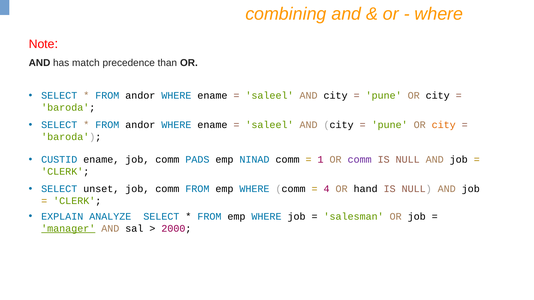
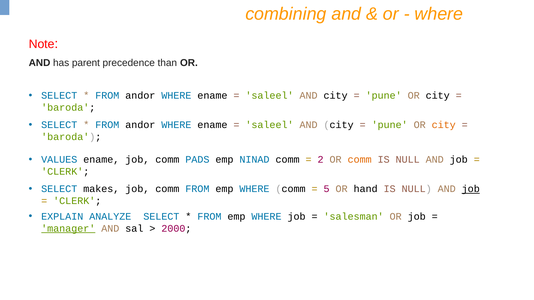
match: match -> parent (86, 63)
CUSTID: CUSTID -> VALUES (59, 160)
1: 1 -> 2 (321, 160)
comm colour: purple -> orange (360, 160)
unset: unset -> makes (101, 189)
4: 4 -> 5 (327, 189)
job underline: none -> present (471, 189)
